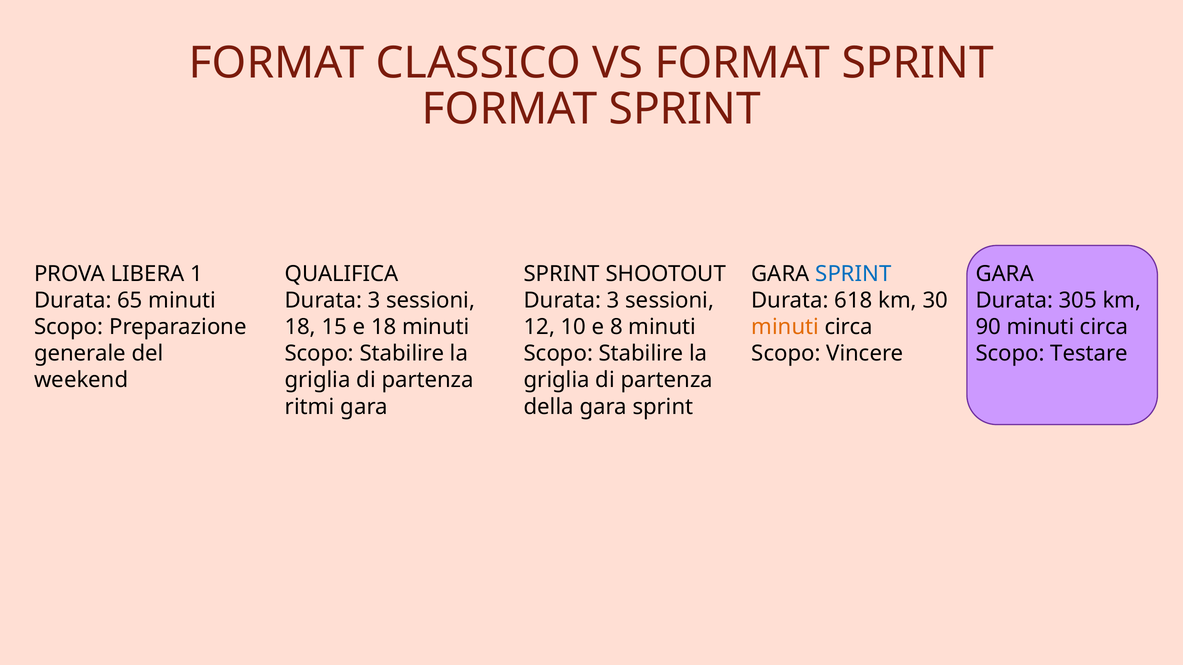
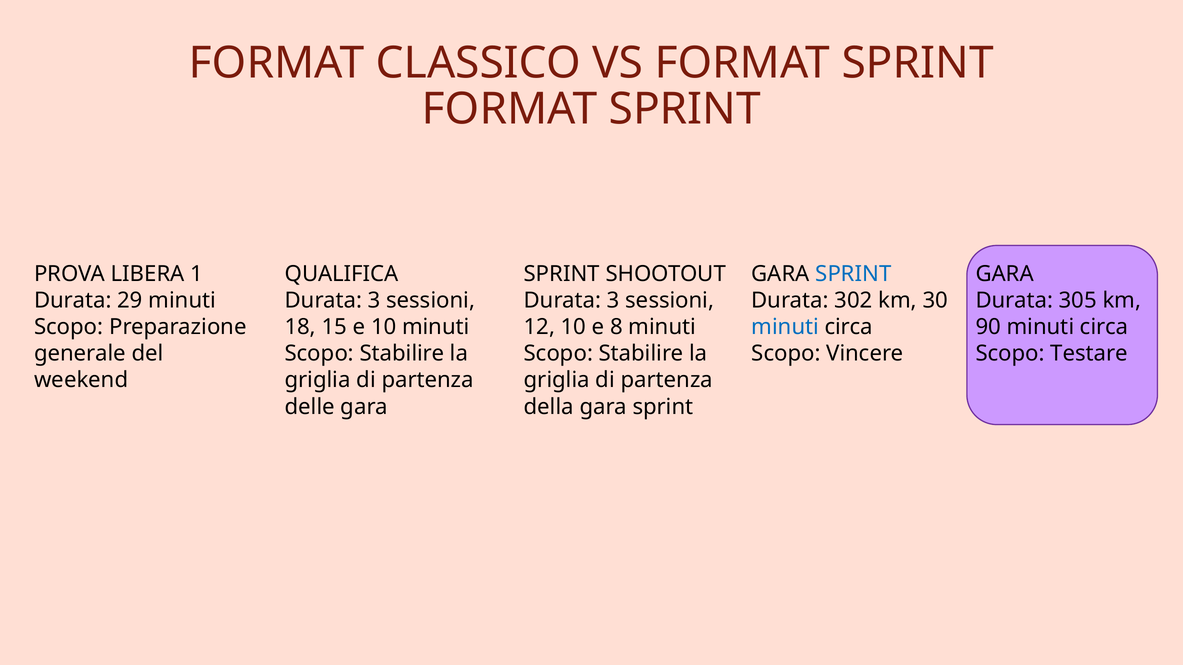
65: 65 -> 29 (130, 300)
618: 618 -> 302 (854, 300)
e 18: 18 -> 10 (384, 327)
minuti colour: orange -> blue (785, 327)
ritmi: ritmi -> delle (310, 407)
